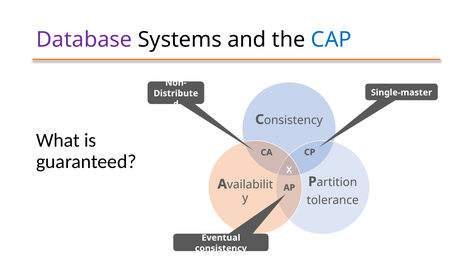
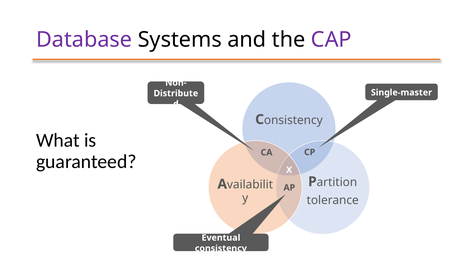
CAP colour: blue -> purple (331, 40)
